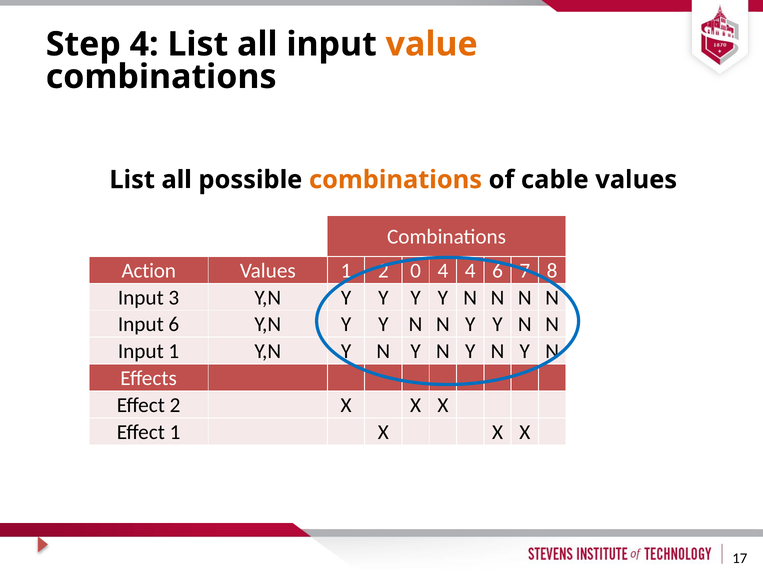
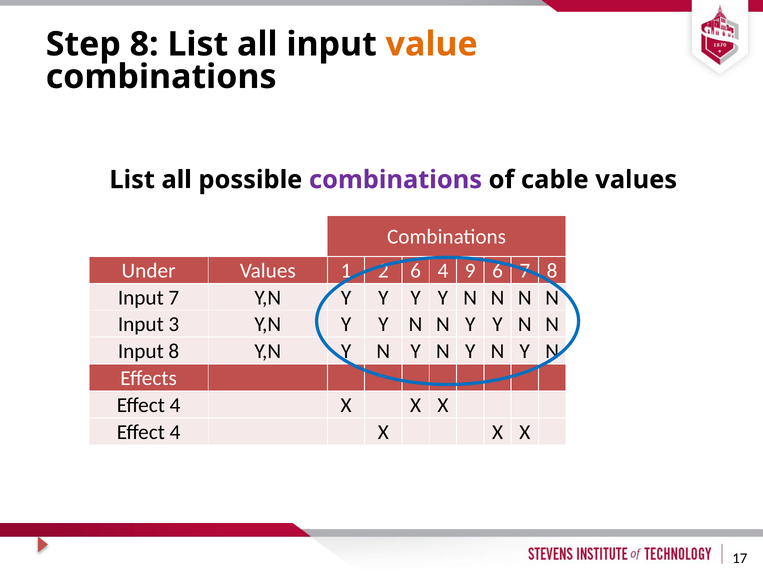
Step 4: 4 -> 8 (144, 44)
combinations colour: orange -> purple (395, 180)
Action: Action -> Under (149, 271)
0: 0 -> 6 (416, 271)
4 4: 4 -> 9 (470, 271)
Input 3: 3 -> 7 (174, 298)
Input 6: 6 -> 3 (174, 325)
Input 1: 1 -> 8 (174, 351)
2: 2 -> 4 (175, 405)
1: 1 -> 4 (175, 432)
